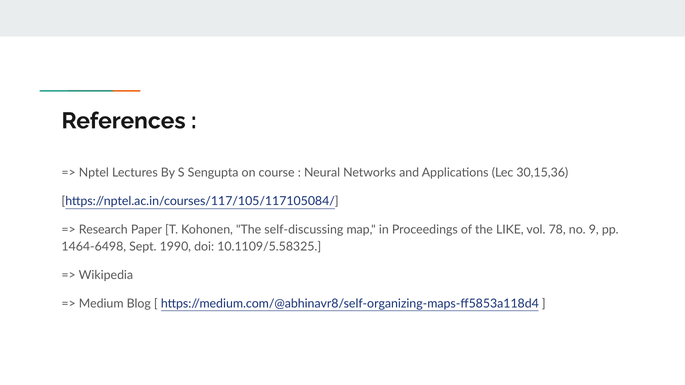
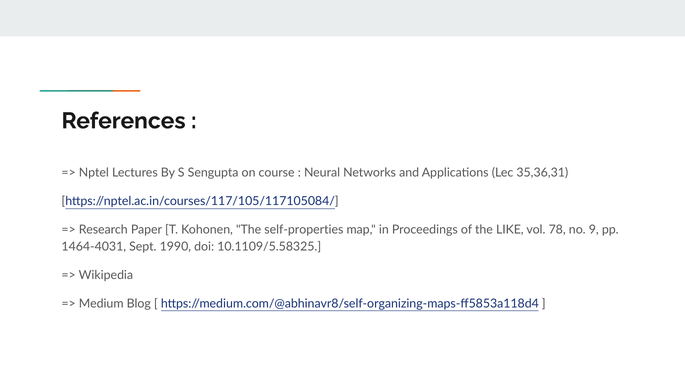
30,15,36: 30,15,36 -> 35,36,31 (542, 173)
self-discussing: self-discussing -> self-properties (304, 230)
1464-6498: 1464-6498 -> 1464-4031 (94, 247)
